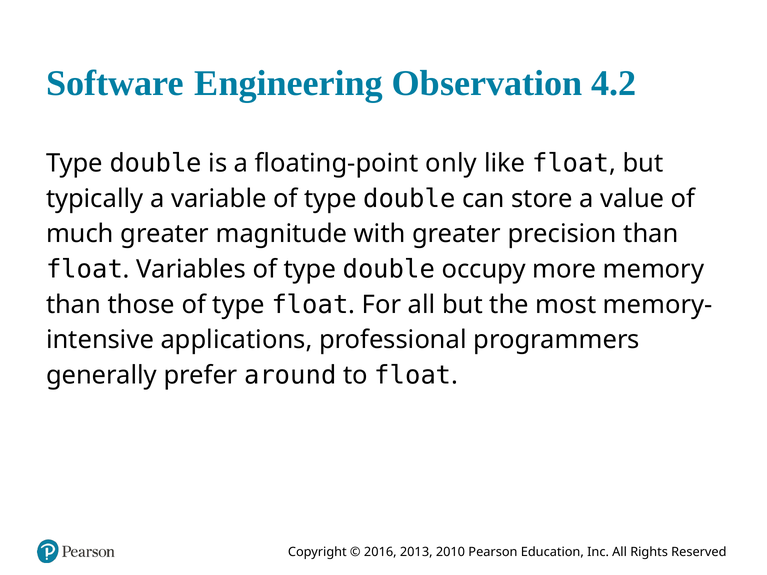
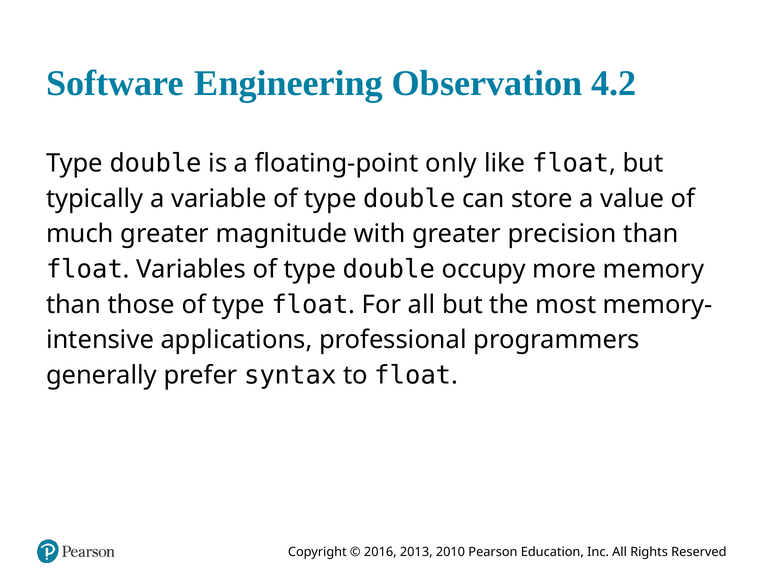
around: around -> syntax (290, 375)
